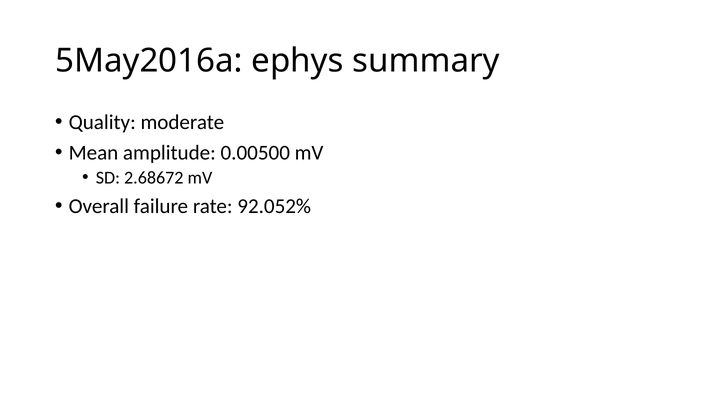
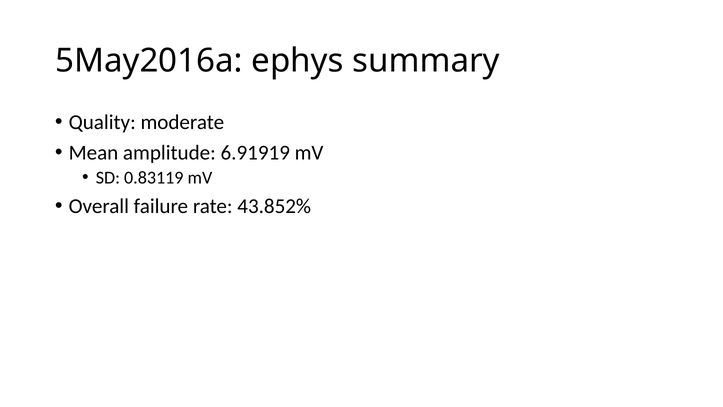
0.00500: 0.00500 -> 6.91919 (255, 153)
2.68672: 2.68672 -> 0.83119 (154, 177)
92.052%: 92.052% -> 43.852% (274, 206)
